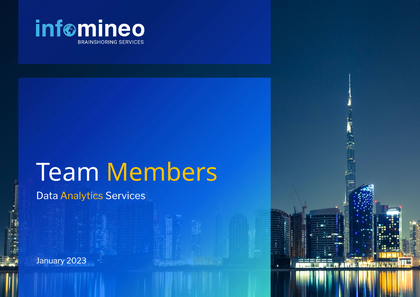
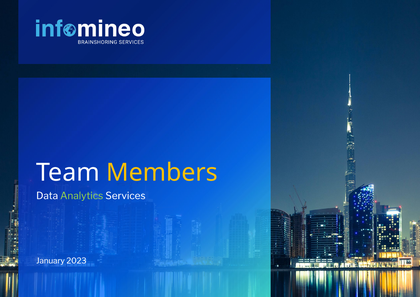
Analytics colour: yellow -> light green (82, 196)
